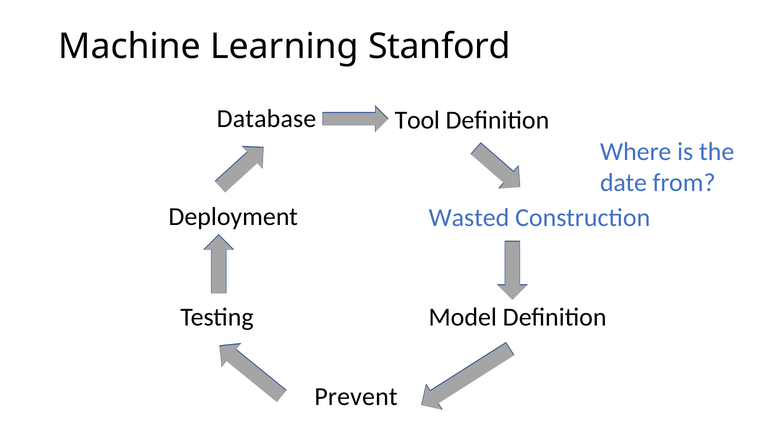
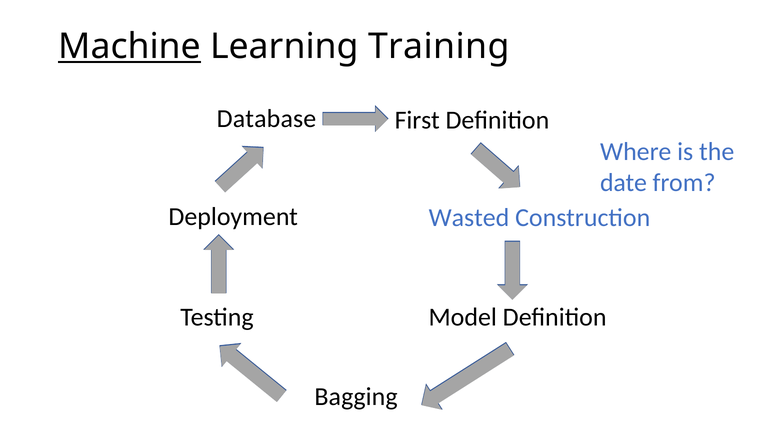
Machine underline: none -> present (130, 47)
Stanford: Stanford -> Training (439, 47)
Tool: Tool -> First (417, 120)
Prevent: Prevent -> Bagging (356, 397)
